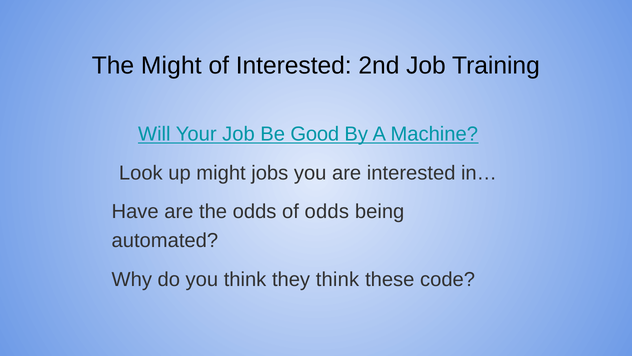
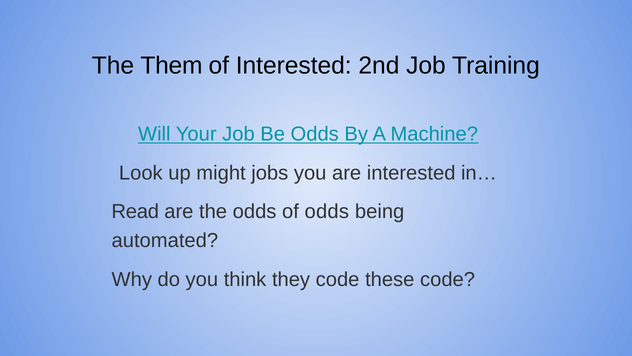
The Might: Might -> Them (171, 66)
Be Good: Good -> Odds (315, 134)
Have: Have -> Read (135, 211)
they think: think -> code (338, 279)
